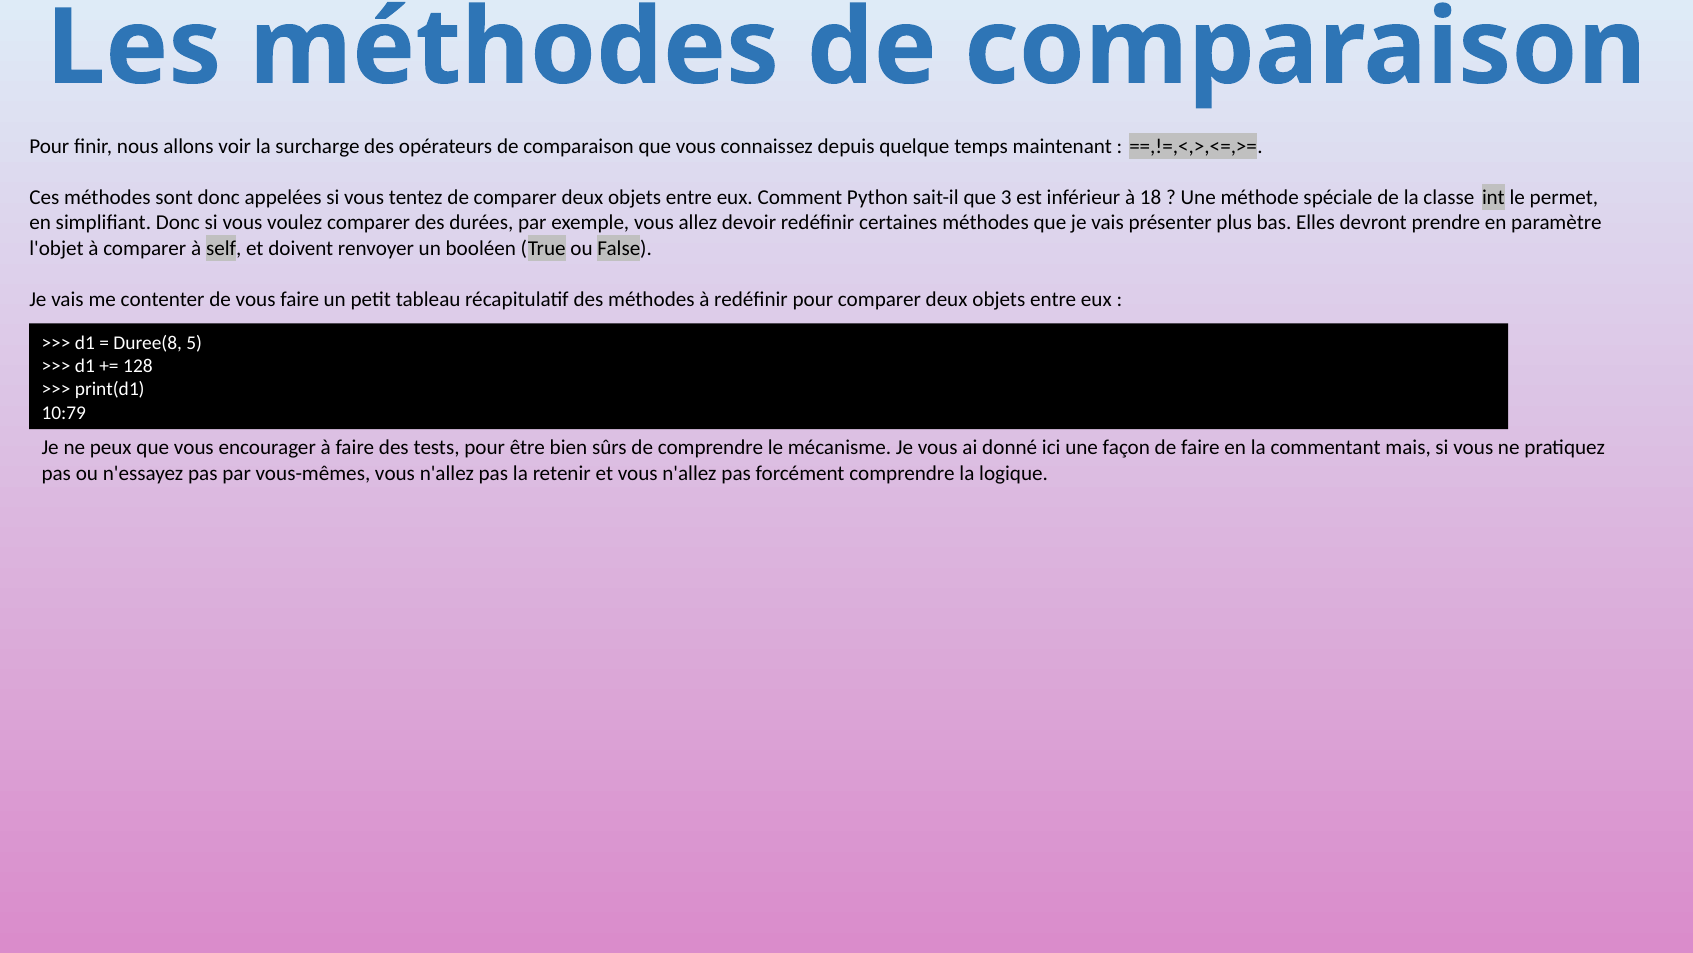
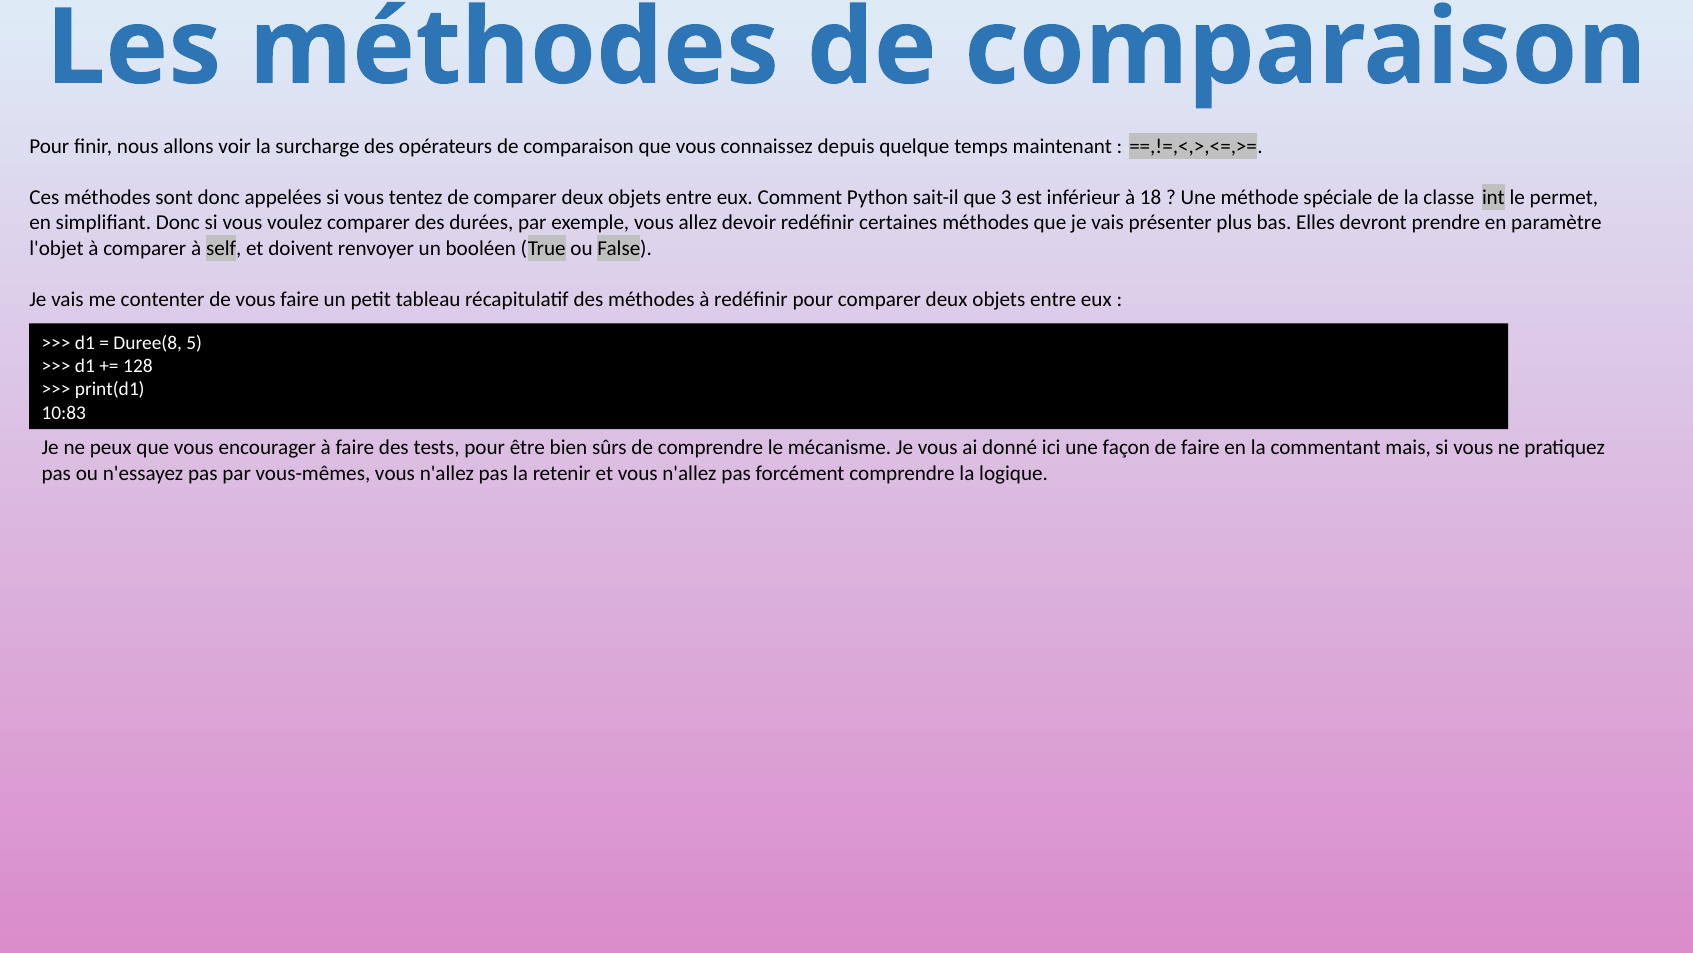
10:79: 10:79 -> 10:83 (64, 412)
